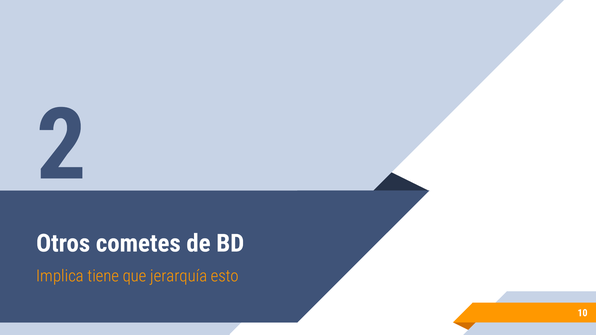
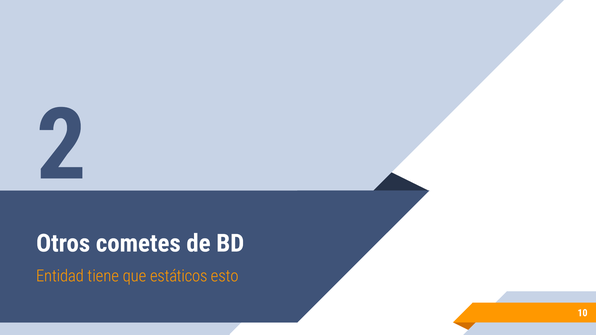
Implica: Implica -> Entidad (60, 276)
jerarquía: jerarquía -> estáticos (179, 276)
